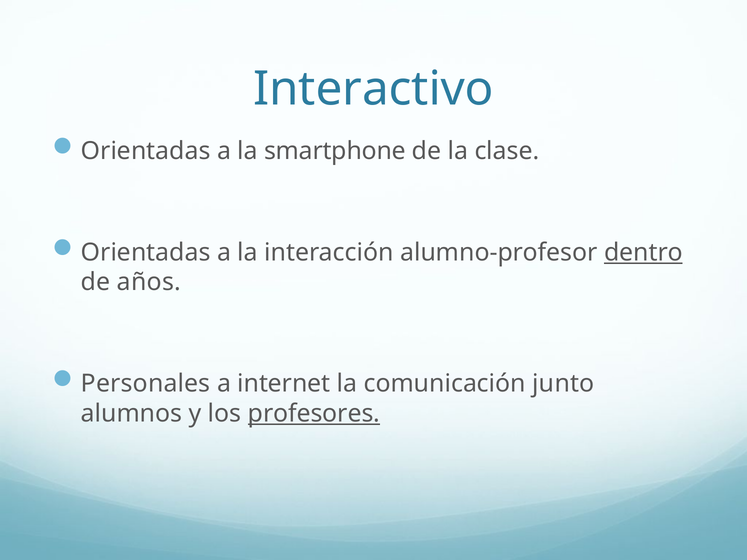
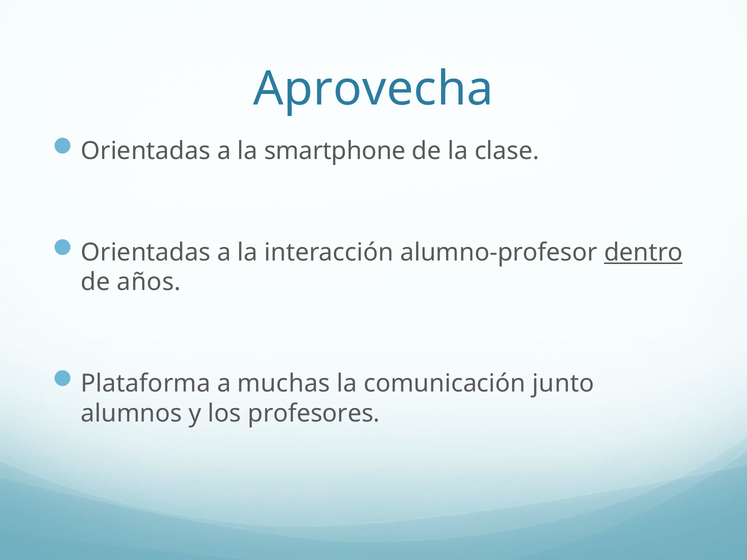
Interactivo: Interactivo -> Aprovecha (373, 89)
Personales: Personales -> Plataforma (146, 384)
internet: internet -> muchas (284, 384)
profesores underline: present -> none (314, 413)
